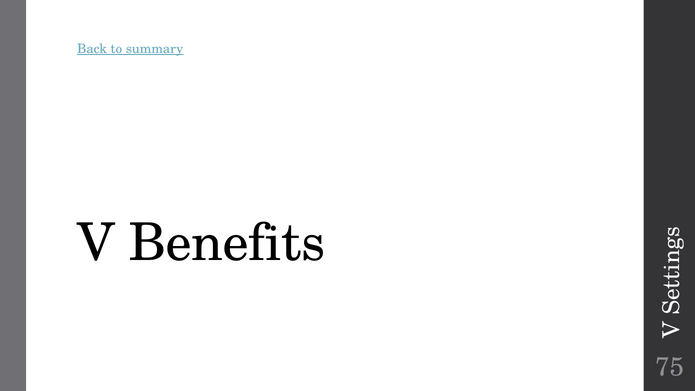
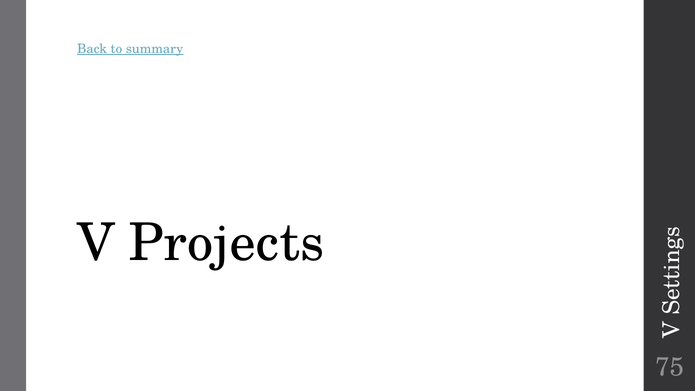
Benefits: Benefits -> Projects (226, 243)
